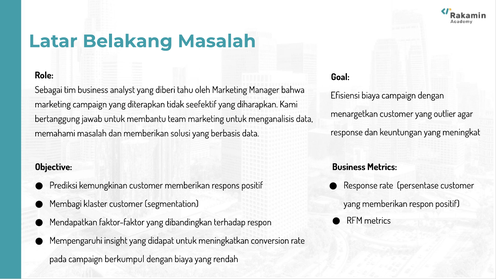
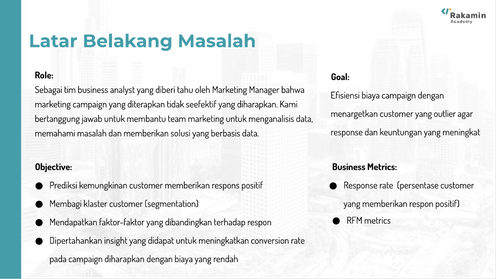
Mempengaruhi: Mempengaruhi -> Dipertahankan (76, 241)
campaign berkumpul: berkumpul -> diharapkan (125, 259)
